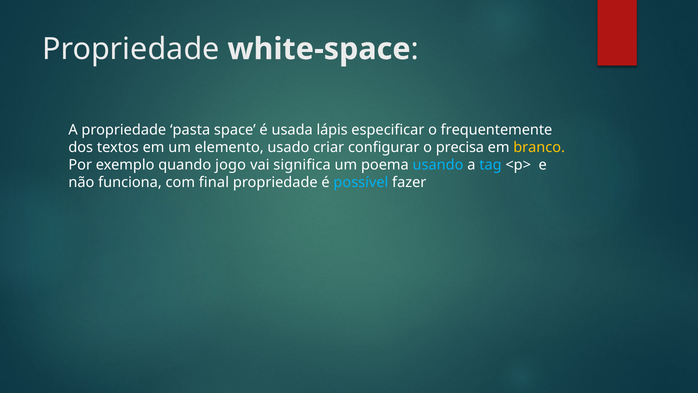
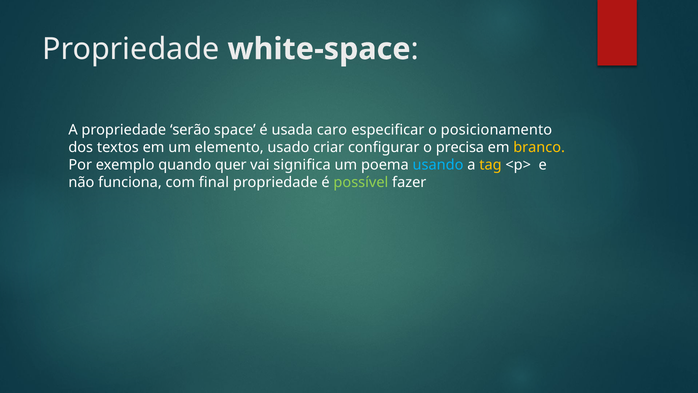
pasta: pasta -> serão (190, 130)
lápis: lápis -> caro (332, 130)
frequentemente: frequentemente -> posicionamento (496, 130)
jogo: jogo -> quer (231, 165)
tag colour: light blue -> yellow (490, 165)
possível colour: light blue -> light green (361, 182)
